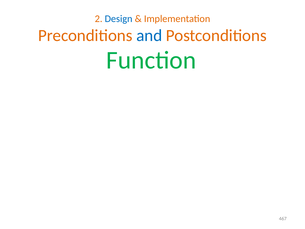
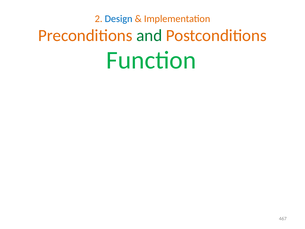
and colour: blue -> green (149, 35)
